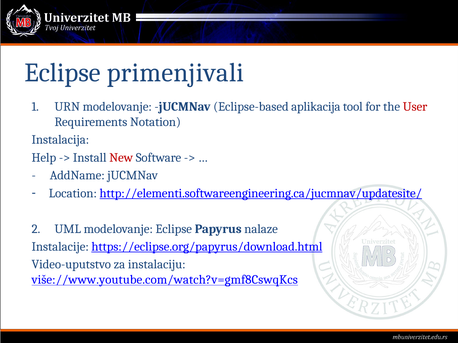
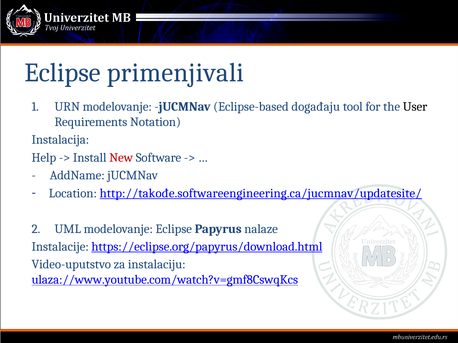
aplikacija: aplikacija -> događaju (316, 107)
User colour: red -> black (415, 107)
http://elementi.softwareengineering.ca/jucmnav/updatesite/: http://elementi.softwareengineering.ca/jucmnav/updatesite/ -> http://takođe.softwareengineering.ca/jucmnav/updatesite/ (261, 193)
više://www.youtube.com/watch?v=gmf8CswqKcs: više://www.youtube.com/watch?v=gmf8CswqKcs -> ulaza://www.youtube.com/watch?v=gmf8CswqKcs (165, 280)
